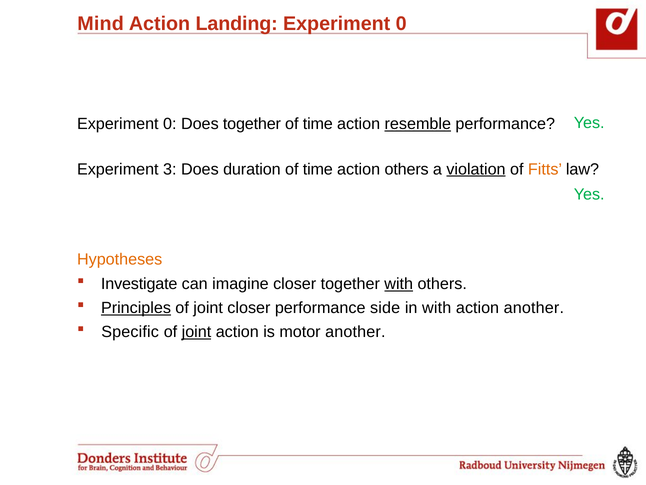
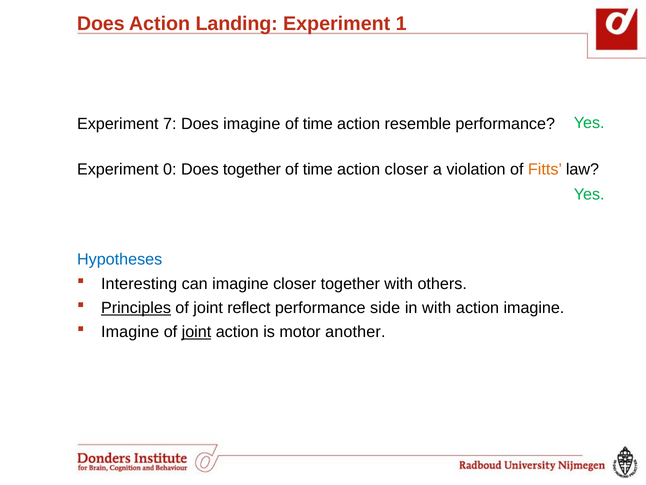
Mind: Mind -> Does (101, 23)
0: 0 -> 1 (401, 23)
0: 0 -> 7 (170, 124)
Does together: together -> imagine (252, 124)
resemble underline: present -> none (418, 124)
3: 3 -> 0 (170, 169)
Does duration: duration -> together (252, 169)
action others: others -> closer (406, 169)
violation underline: present -> none (476, 169)
Hypotheses colour: orange -> blue (120, 259)
Investigate: Investigate -> Interesting (139, 284)
with underline: present -> none (399, 284)
joint closer: closer -> reflect (249, 308)
action another: another -> imagine (534, 308)
Specific: Specific -> Imagine (130, 332)
